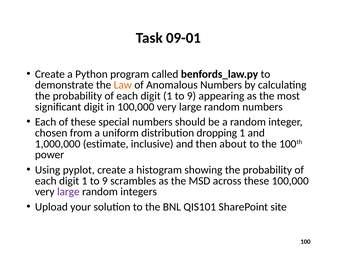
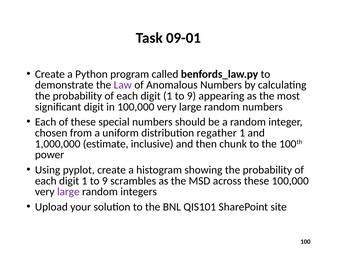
Law colour: orange -> purple (123, 85)
dropping: dropping -> regather (217, 133)
about: about -> chunk (233, 144)
